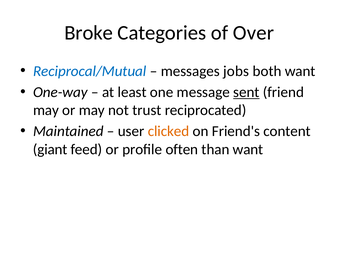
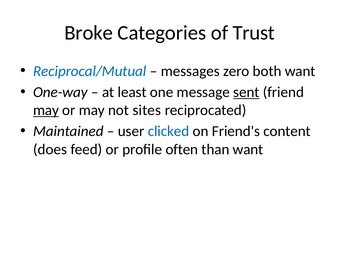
Over: Over -> Trust (254, 33)
jobs: jobs -> zero (236, 71)
may underline: none -> present (46, 110)
trust: trust -> sites (147, 110)
clicked colour: orange -> blue (168, 131)
giant: giant -> does (50, 149)
